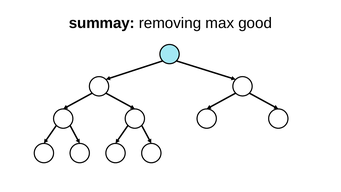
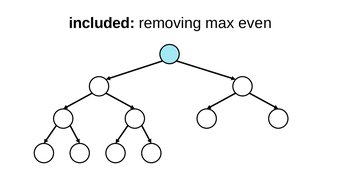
summay: summay -> included (102, 23)
good: good -> even (255, 23)
